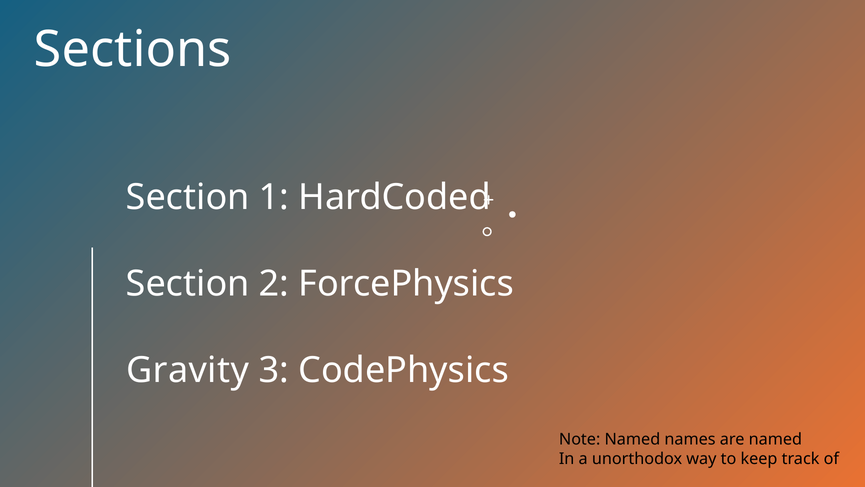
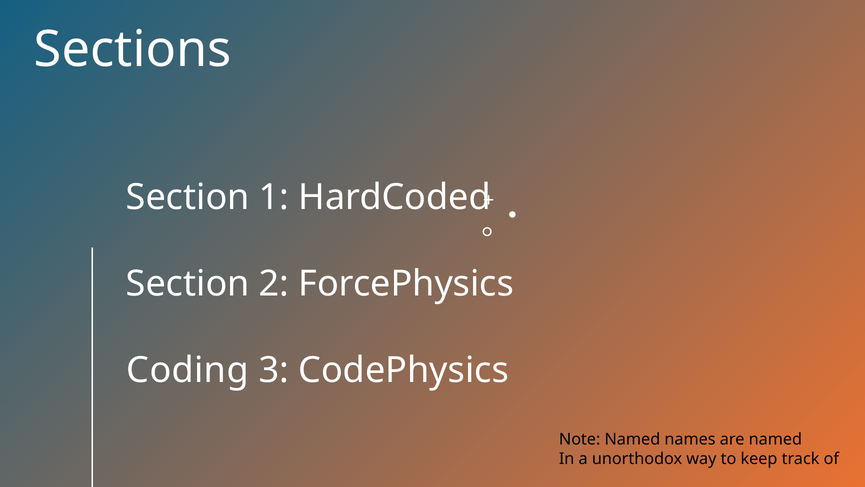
Gravity: Gravity -> Coding (188, 370)
